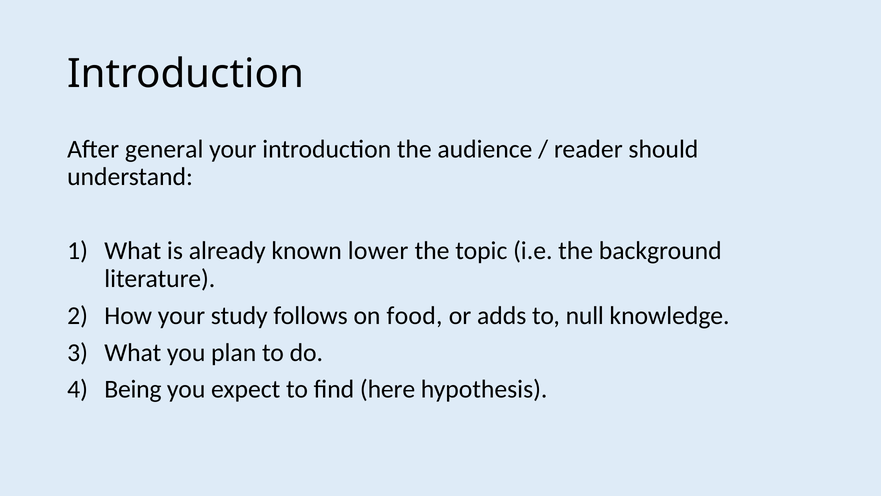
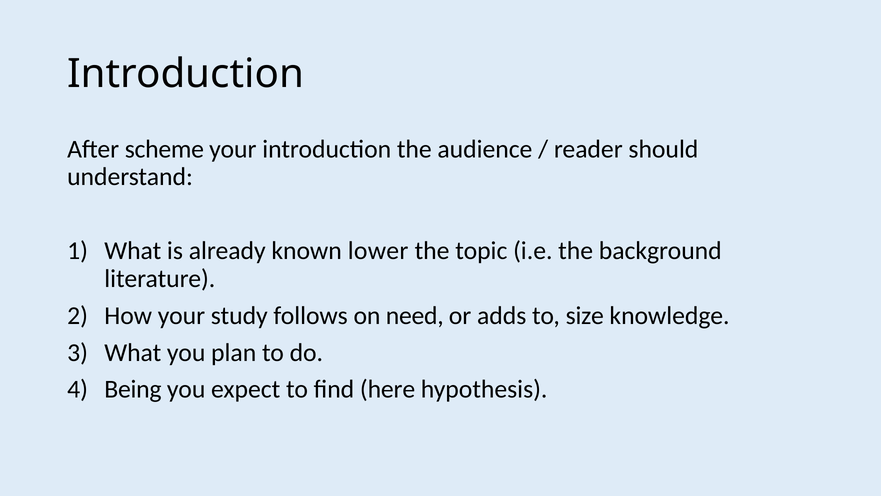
general: general -> scheme (164, 149)
food: food -> need (415, 315)
null: null -> size (585, 315)
